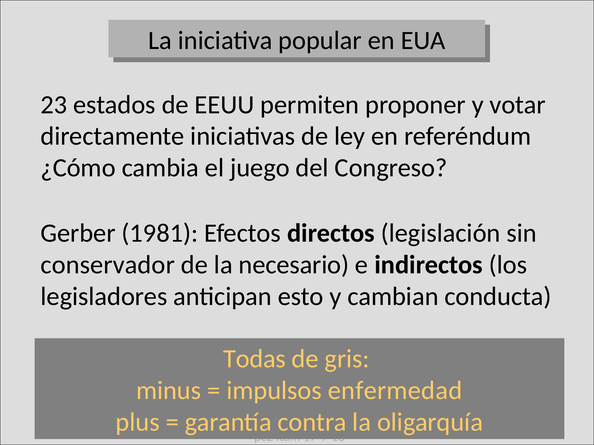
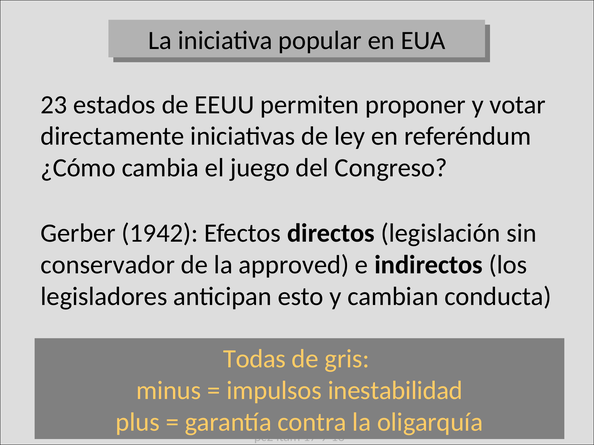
1981: 1981 -> 1942 (160, 233)
necesario: necesario -> approved (294, 265)
enfermedad: enfermedad -> inestabilidad (395, 391)
